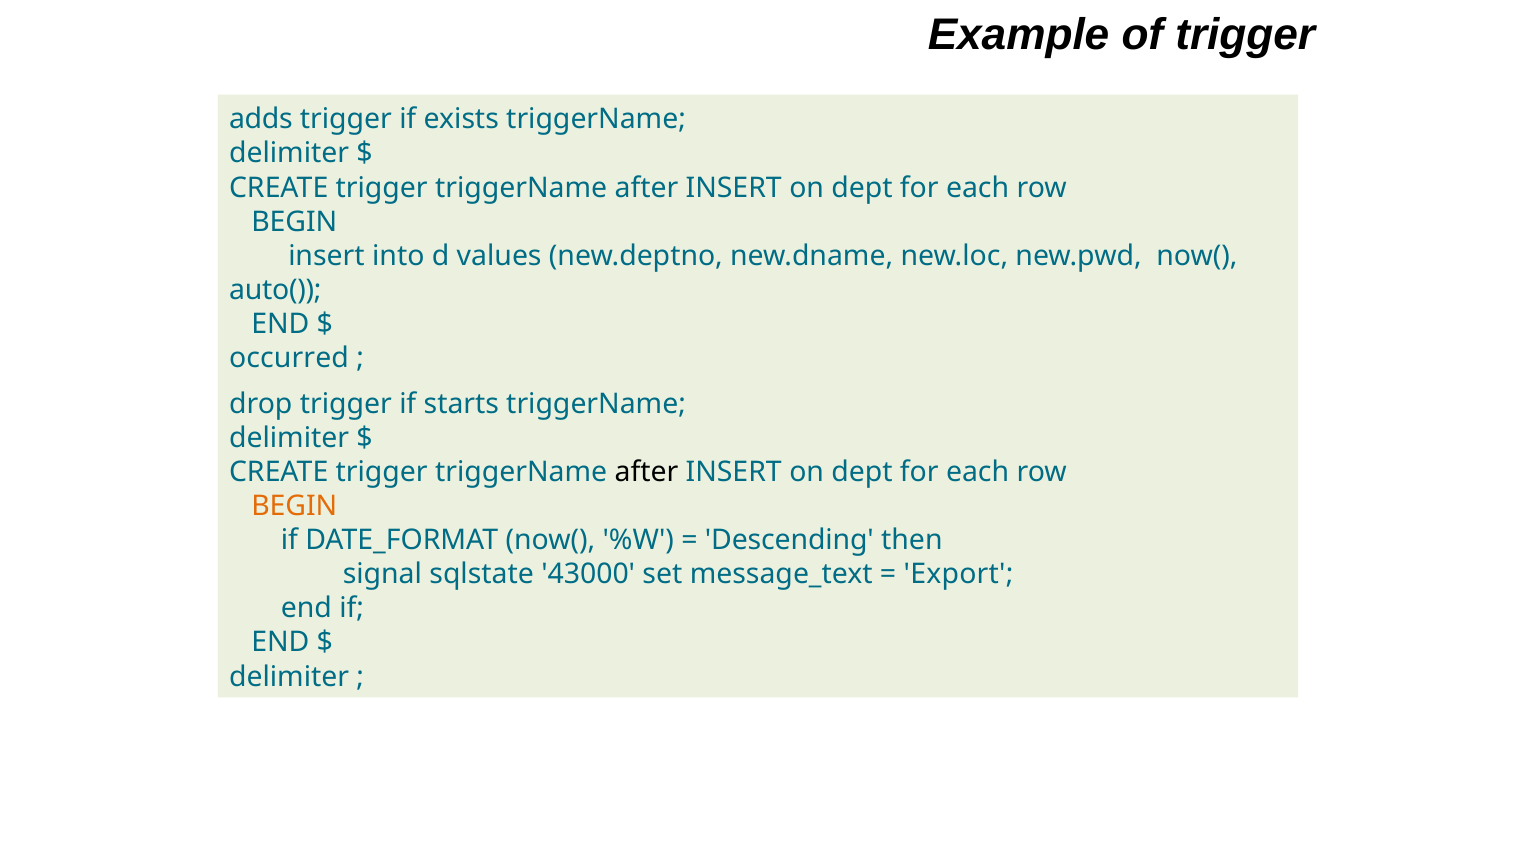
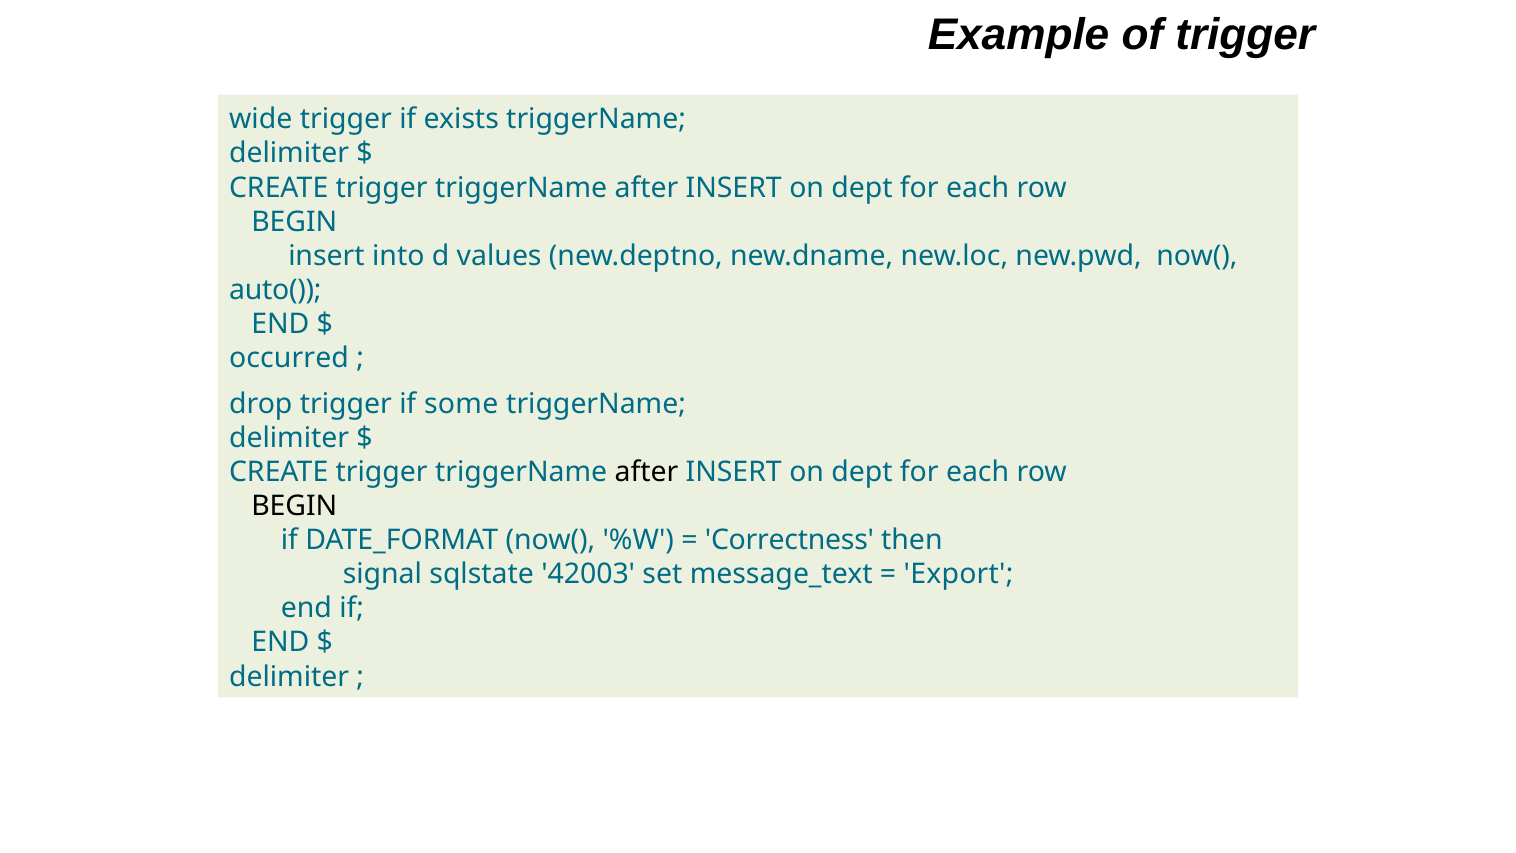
adds: adds -> wide (261, 119)
starts: starts -> some (461, 404)
BEGIN colour: orange -> black (294, 506)
Descending: Descending -> Correctness (789, 540)
43000: 43000 -> 42003 (588, 574)
